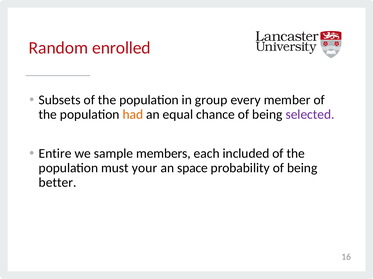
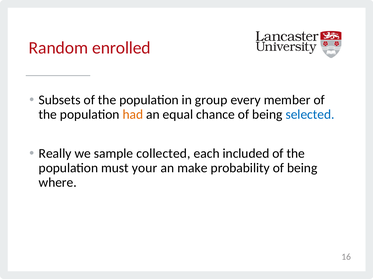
selected colour: purple -> blue (310, 115)
Entire: Entire -> Really (55, 154)
members: members -> collected (163, 154)
space: space -> make (192, 168)
better: better -> where (58, 183)
